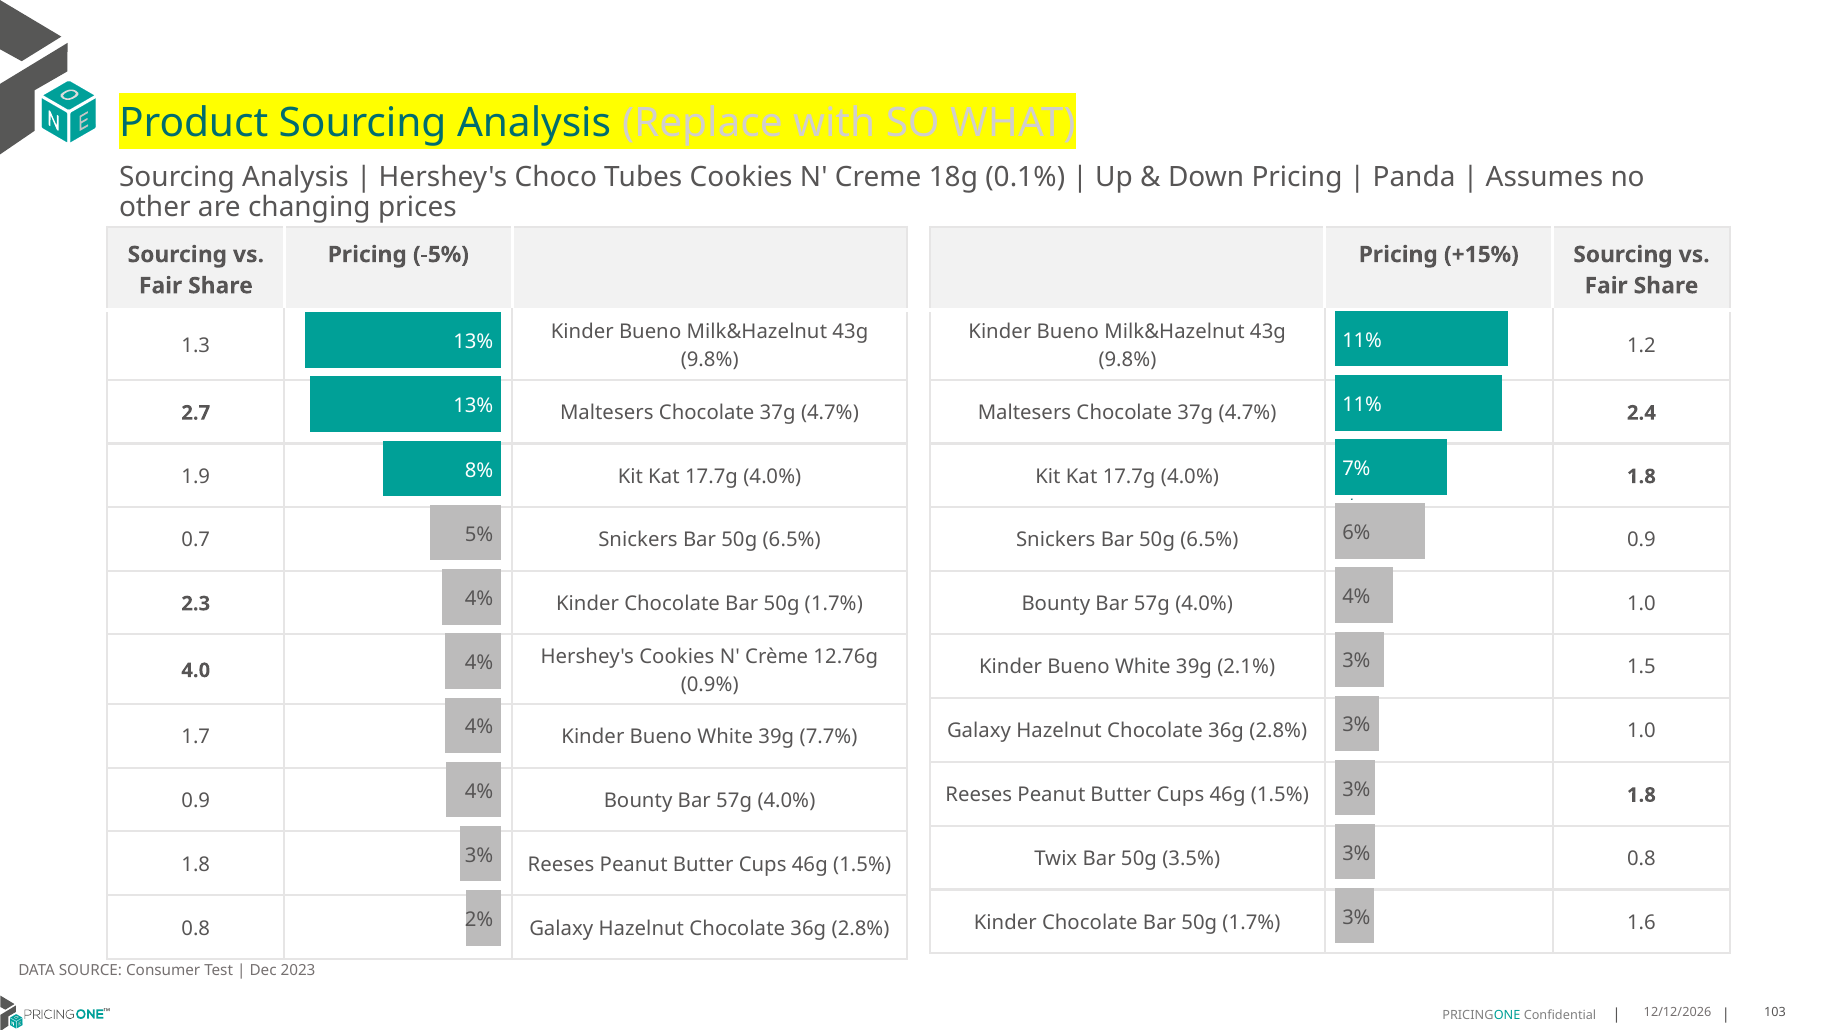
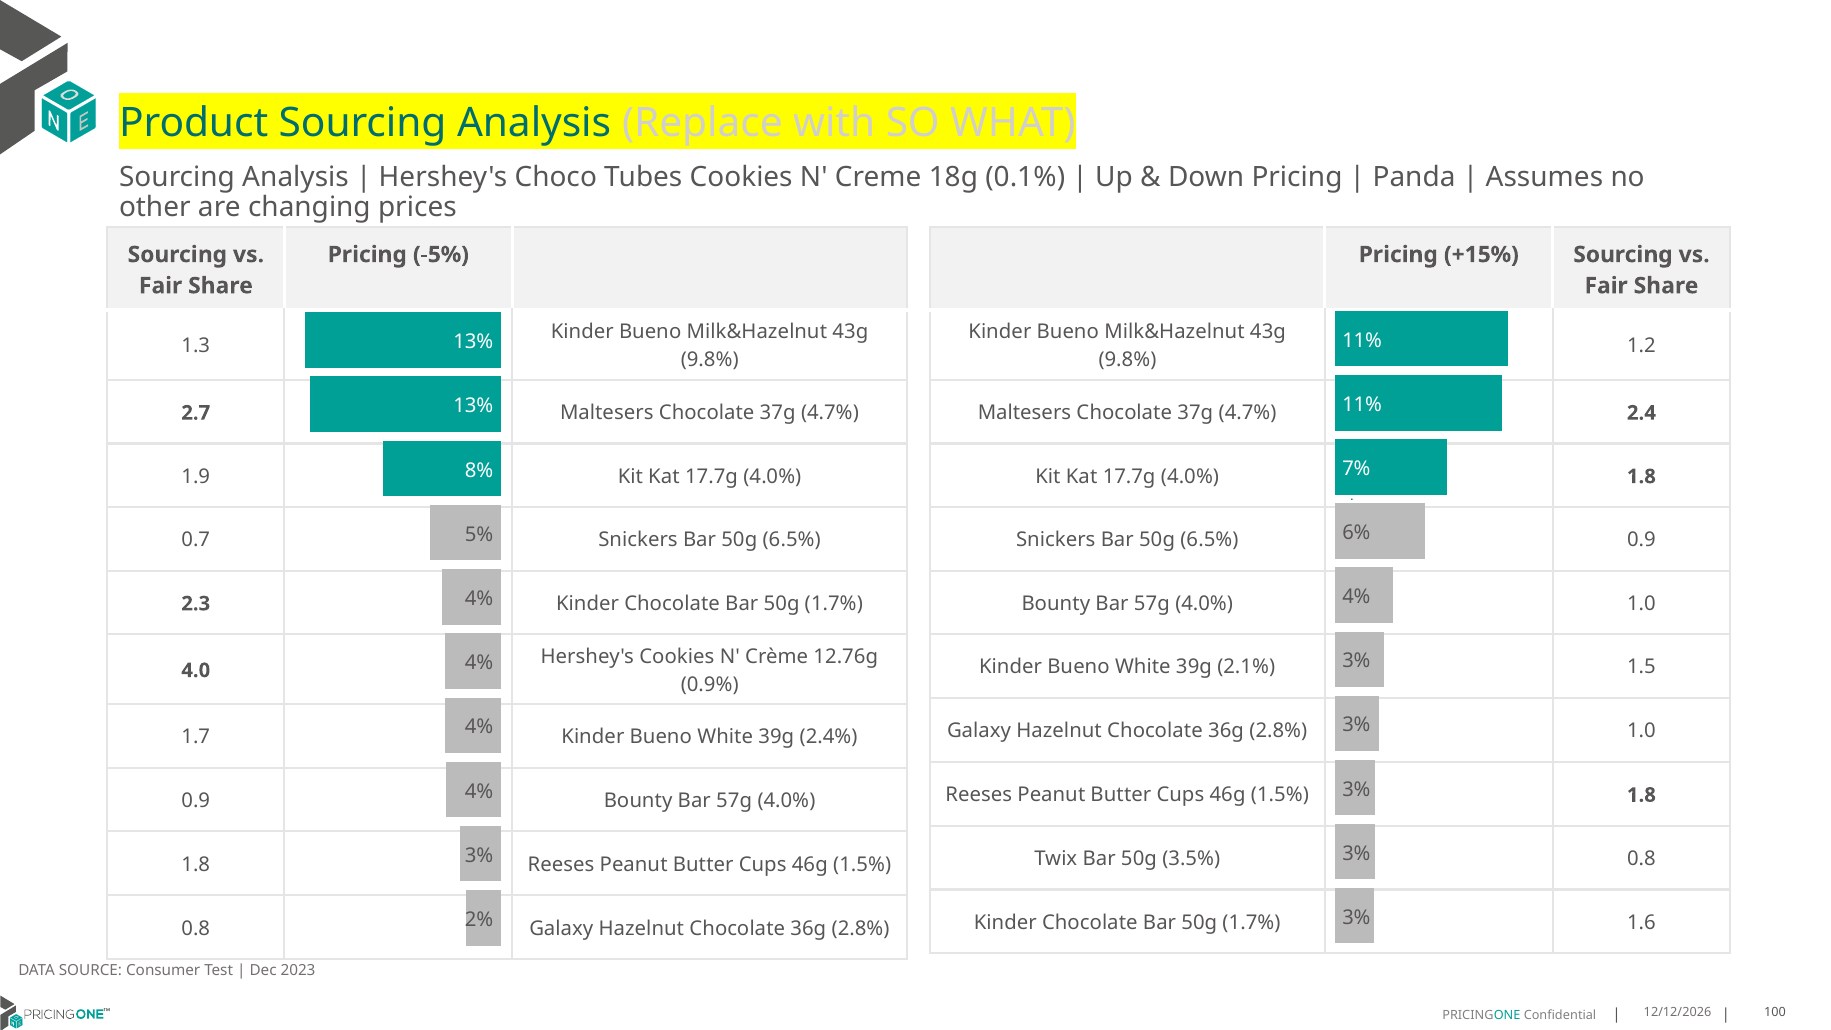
7.7%: 7.7% -> 2.4% (829, 737)
103: 103 -> 100 (1775, 1013)
